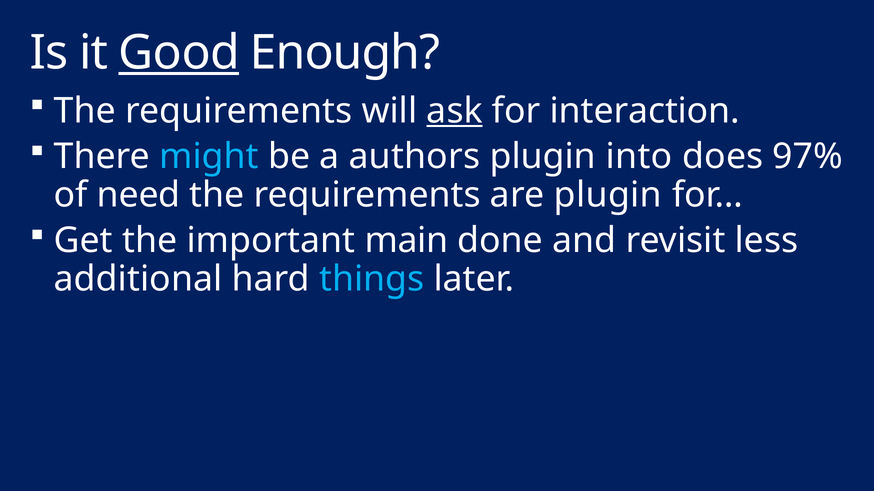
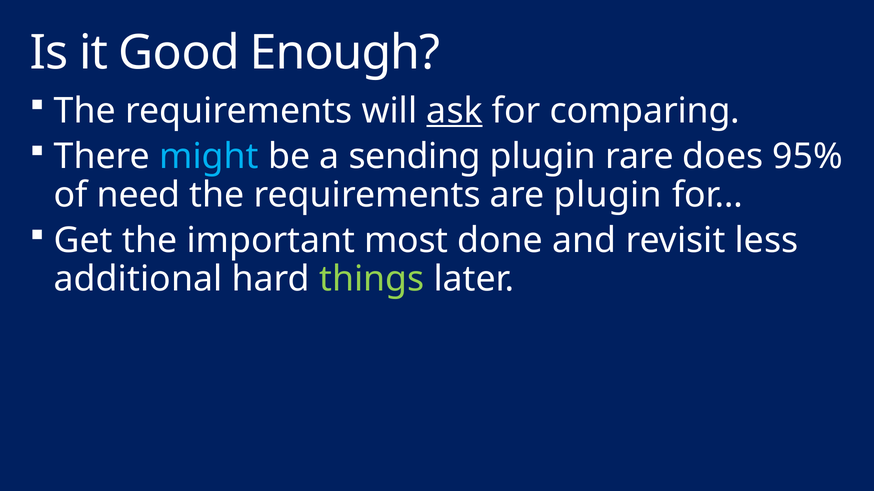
Good underline: present -> none (179, 53)
interaction: interaction -> comparing (645, 111)
authors: authors -> sending (415, 157)
into: into -> rare (639, 157)
97%: 97% -> 95% (808, 157)
main: main -> most (406, 241)
things colour: light blue -> light green (372, 279)
